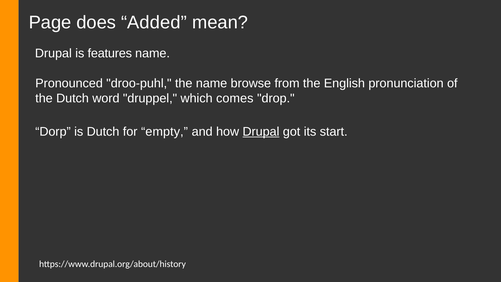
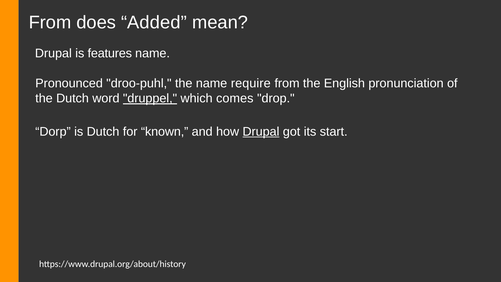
Page: Page -> From (50, 22)
browse: browse -> require (251, 83)
druppel underline: none -> present (150, 98)
empty: empty -> known (165, 132)
